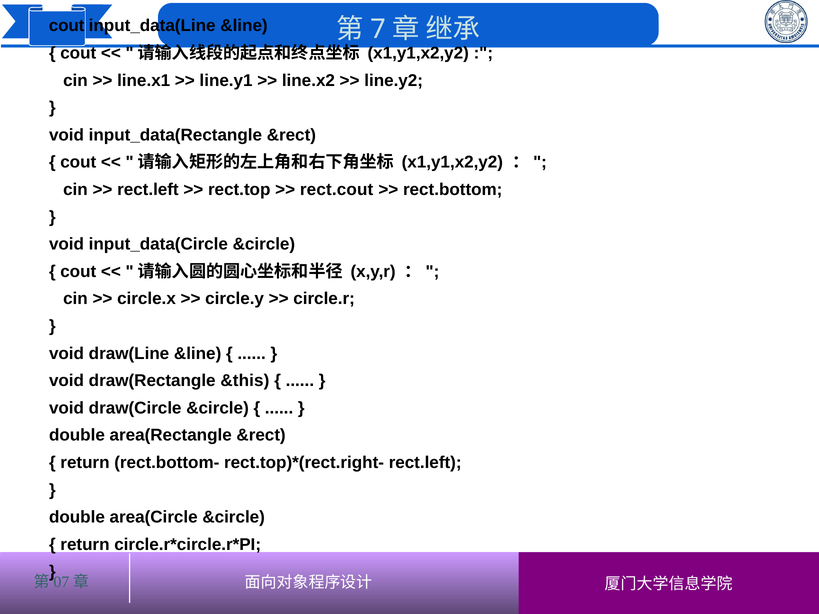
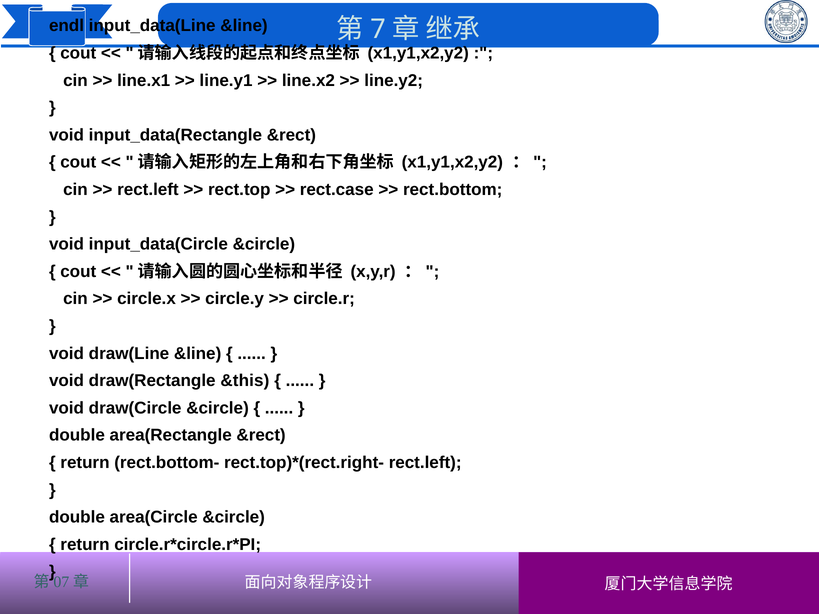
cout: cout -> endl (67, 26)
rect.cout: rect.cout -> rect.case (337, 190)
